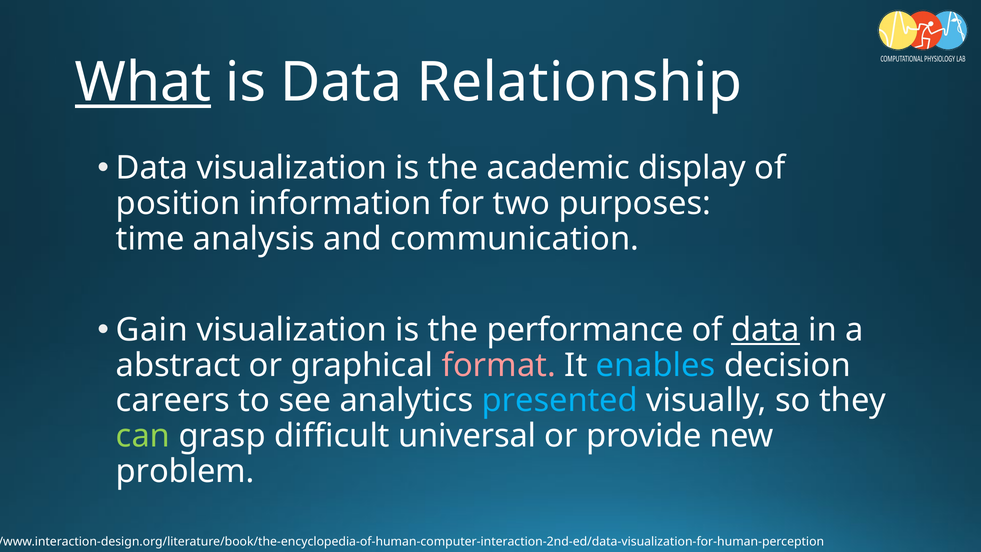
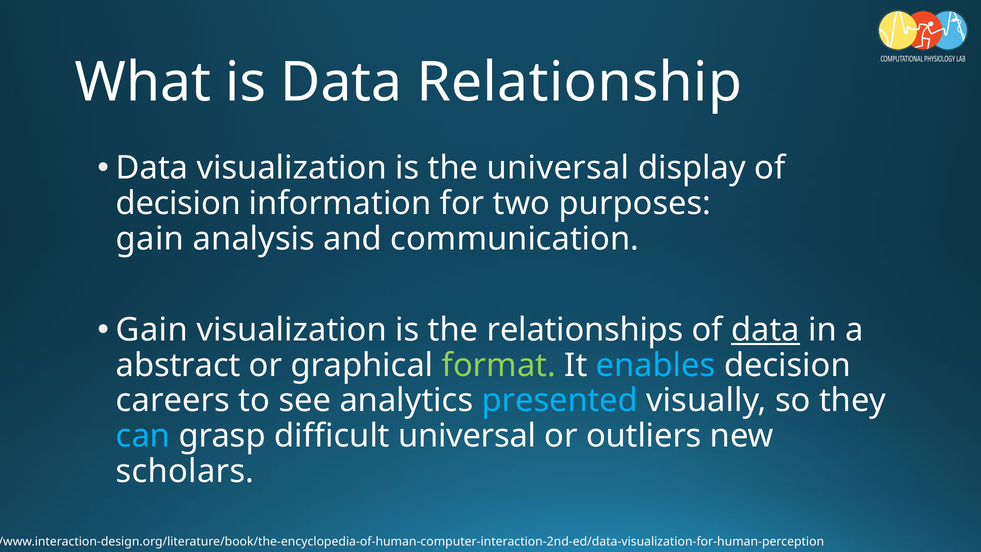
What underline: present -> none (143, 82)
the academic: academic -> universal (558, 168)
position: position -> decision (178, 203)
time: time -> gain (150, 239)
performance: performance -> relationships (585, 330)
format colour: pink -> light green (499, 365)
can colour: light green -> light blue (143, 436)
provide: provide -> outliers (644, 436)
problem: problem -> scholars (185, 471)
